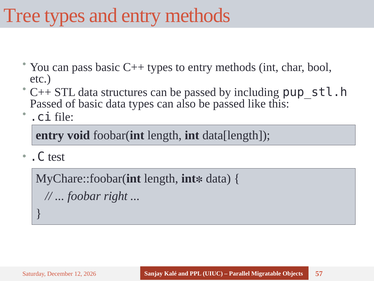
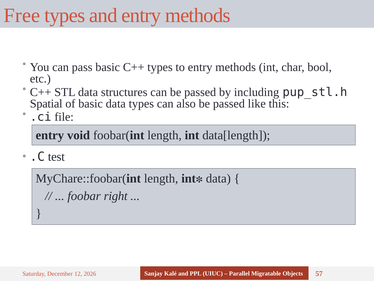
Tree: Tree -> Free (22, 15)
Passed: Passed -> Spatial (46, 103)
